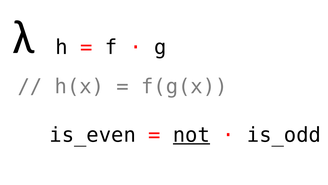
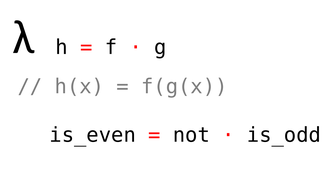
not underline: present -> none (191, 135)
